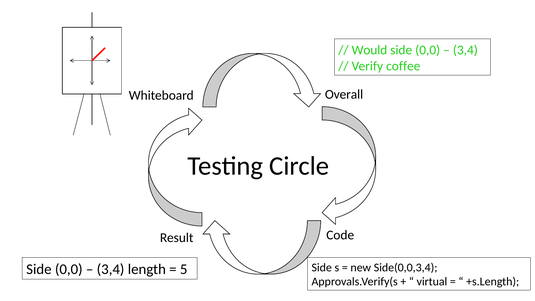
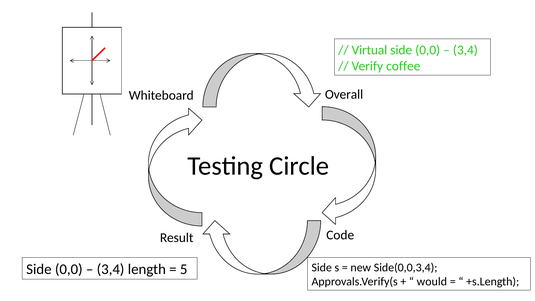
Would: Would -> Virtual (369, 50)
virtual: virtual -> would (432, 282)
